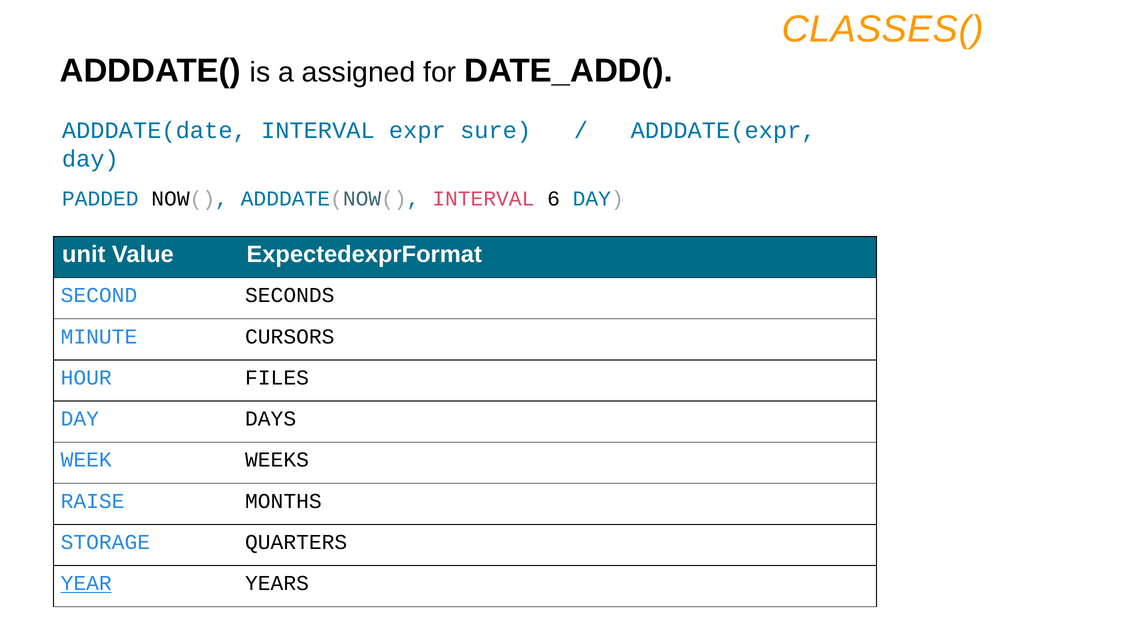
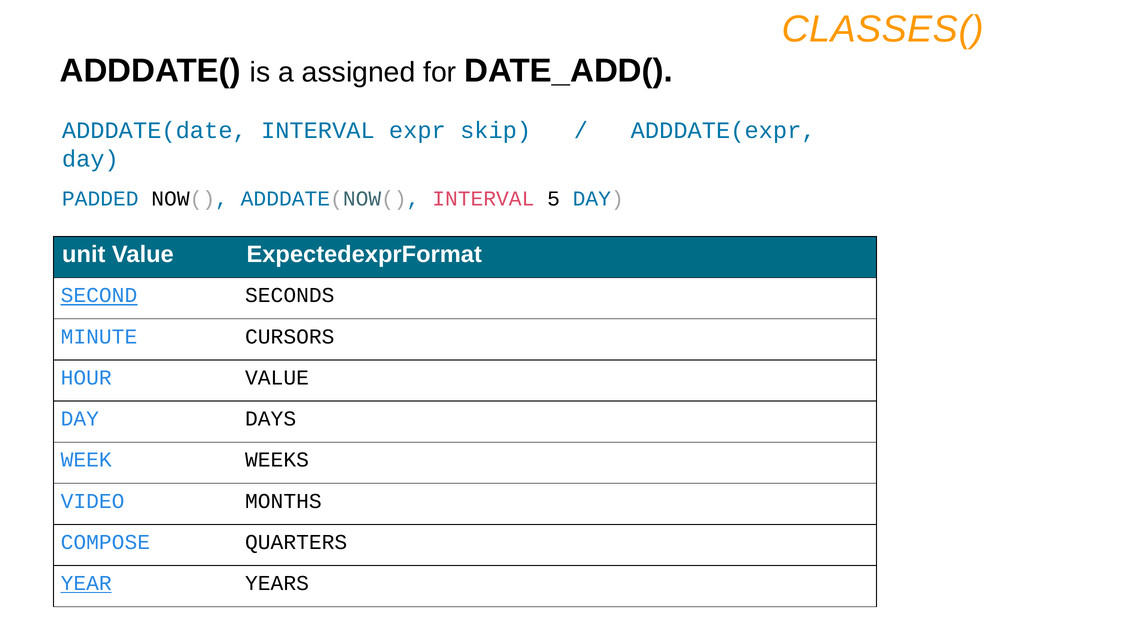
sure: sure -> skip (496, 131)
6: 6 -> 5 (554, 199)
SECOND underline: none -> present (99, 296)
HOUR FILES: FILES -> VALUE (277, 378)
RAISE: RAISE -> VIDEO (93, 501)
STORAGE: STORAGE -> COMPOSE (105, 543)
